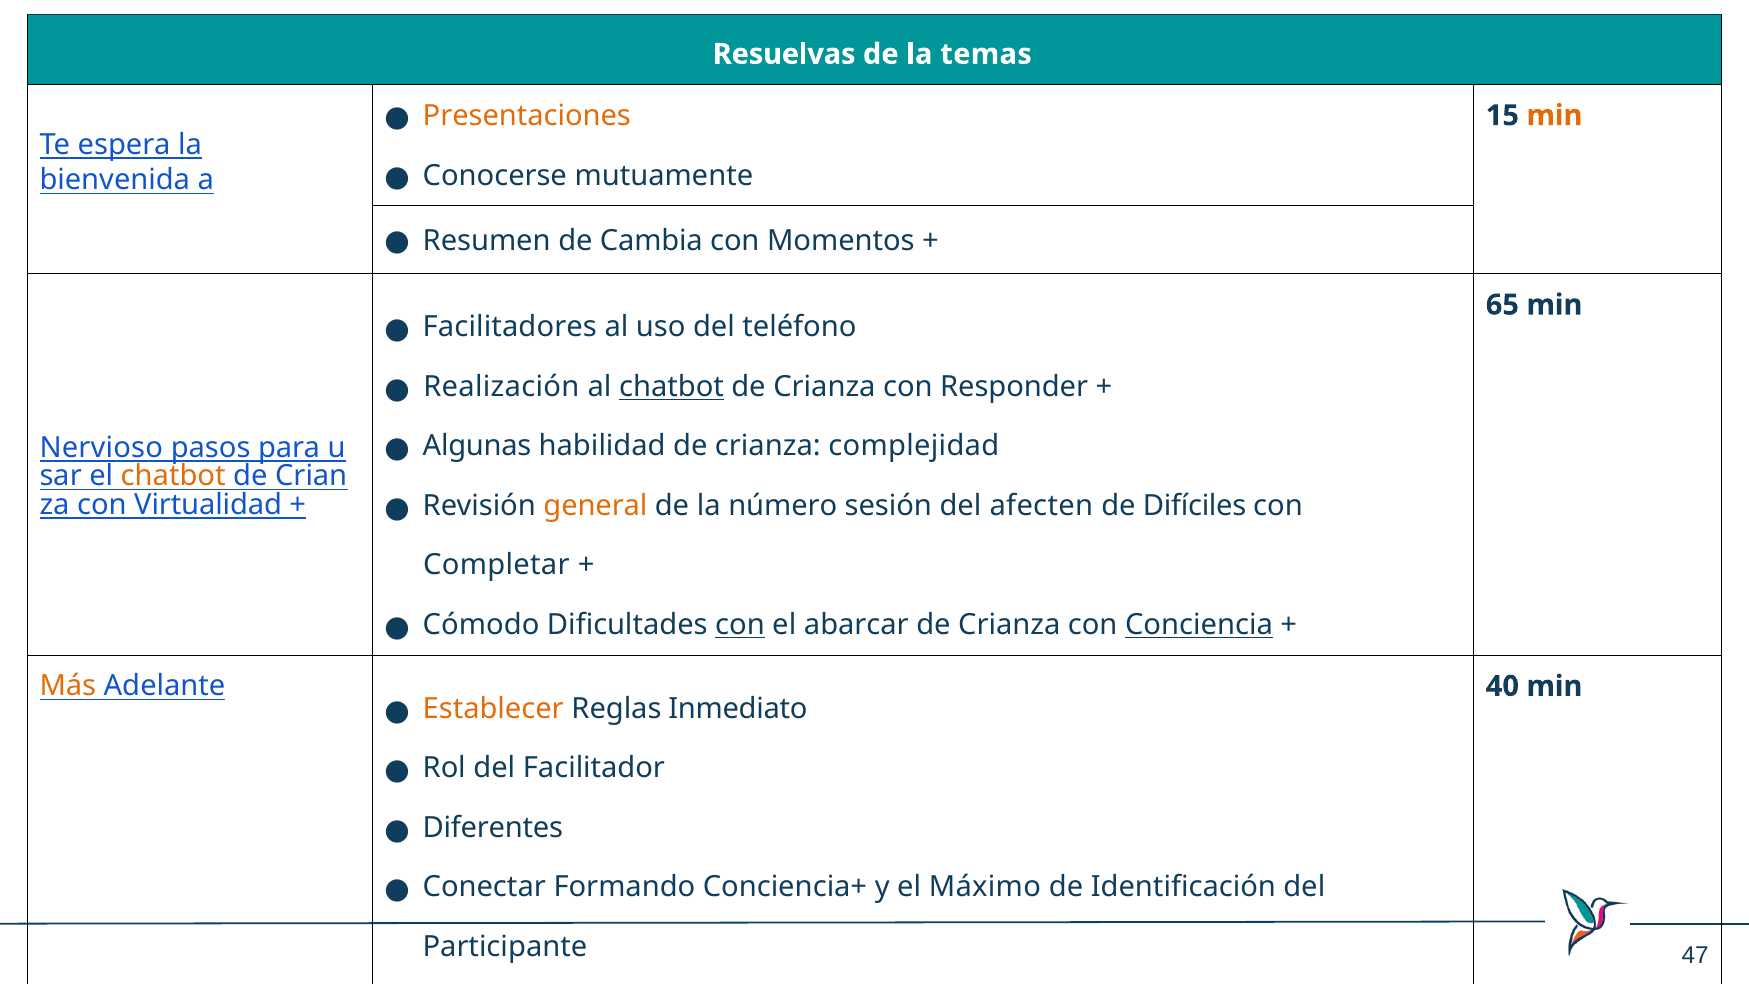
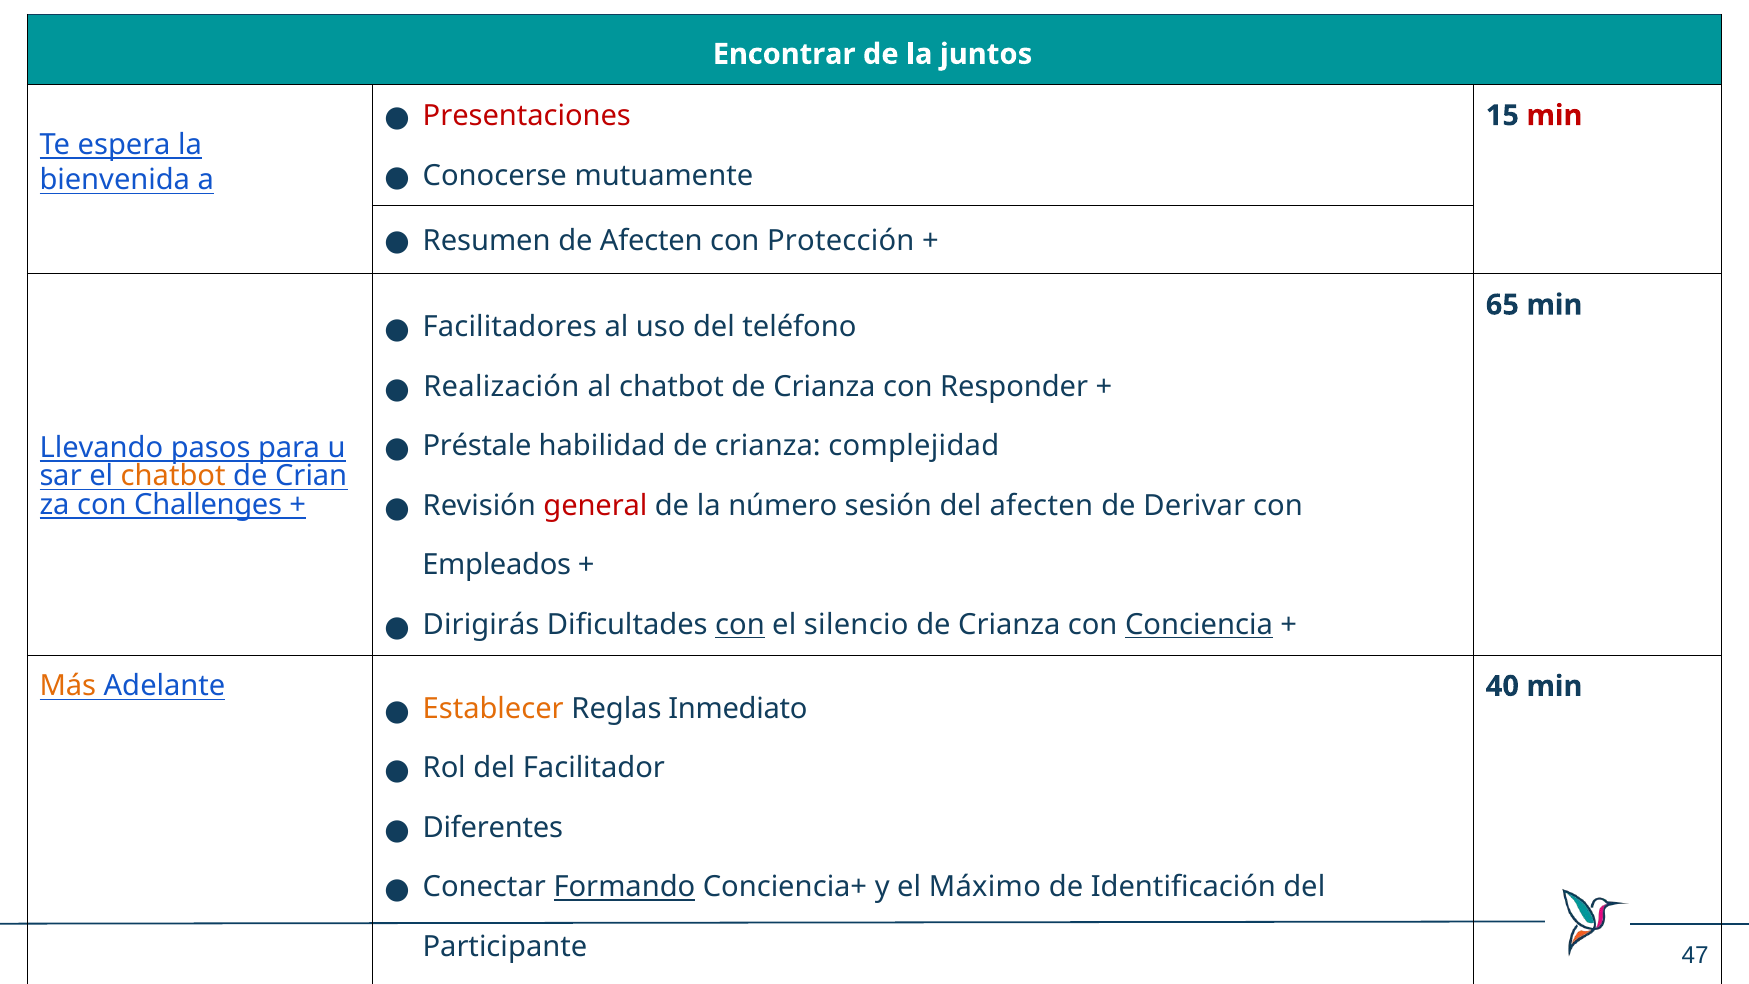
Resuelvas: Resuelvas -> Encontrar (784, 54)
temas: temas -> juntos (986, 54)
Presentaciones colour: orange -> red (527, 116)
min colour: orange -> red (1555, 116)
de Cambia: Cambia -> Afecten (651, 241)
Momentos: Momentos -> Protección (841, 241)
chatbot underline: present -> none (672, 387)
Algunas: Algunas -> Préstale (477, 446)
Nervioso: Nervioso -> Llevando (101, 448)
general colour: orange -> red (595, 506)
Difíciles: Difíciles -> Derivar (1194, 506)
Virtualidad: Virtualidad -> Challenges (208, 505)
Completar: Completar -> Empleados (497, 565)
Cómodo: Cómodo -> Dirigirás (481, 625)
abarcar: abarcar -> silencio (856, 625)
Formando underline: none -> present (624, 887)
